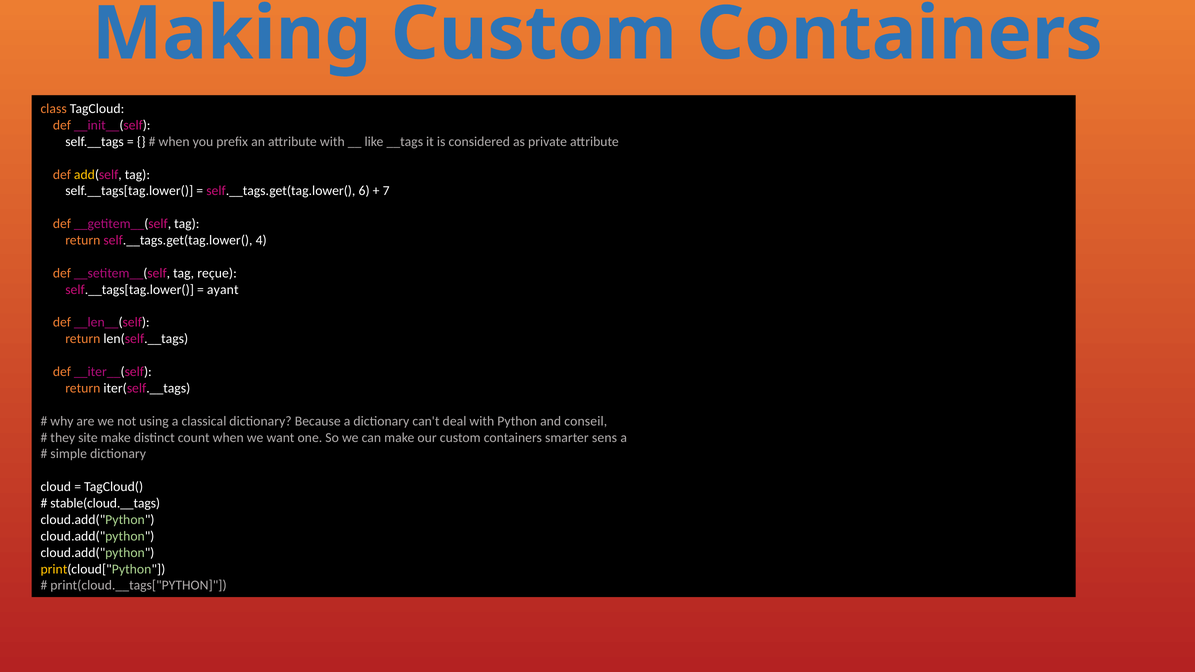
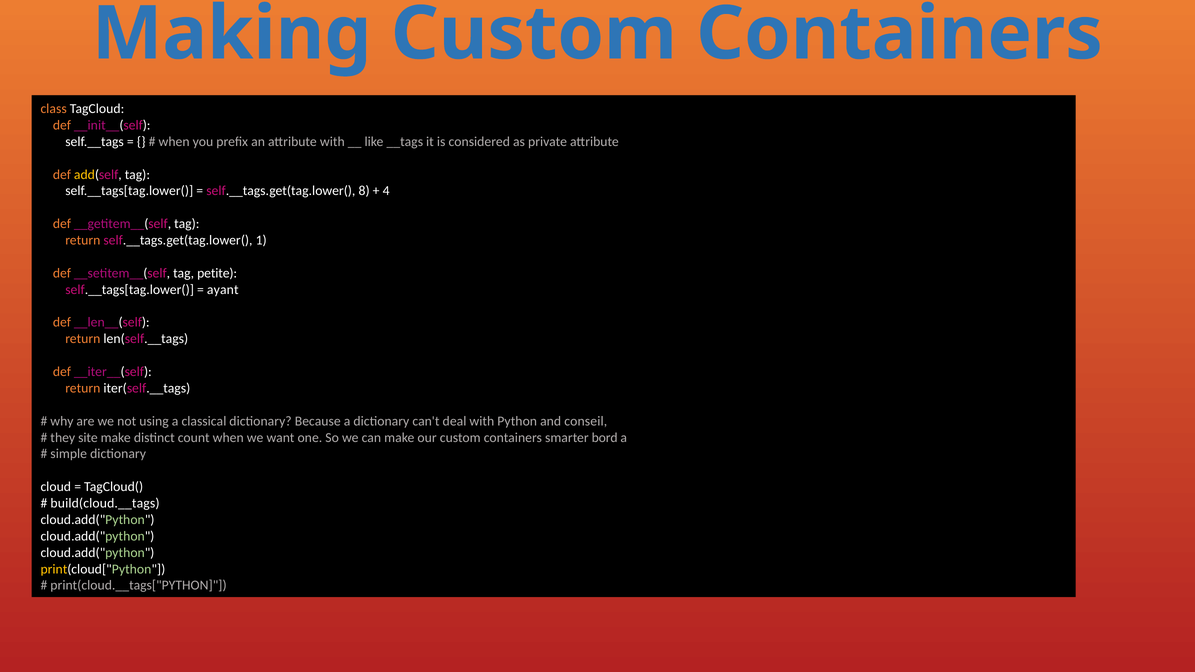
6: 6 -> 8 (364, 191)
7: 7 -> 4 (386, 191)
4: 4 -> 1 (261, 240)
reçue: reçue -> petite (217, 273)
sens: sens -> bord (605, 438)
stable(cloud.__tags: stable(cloud.__tags -> build(cloud.__tags (105, 503)
